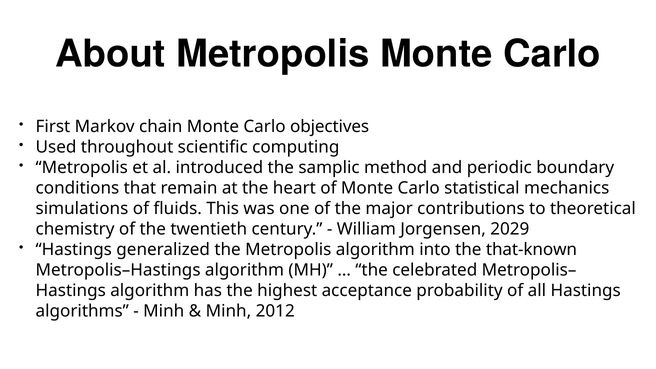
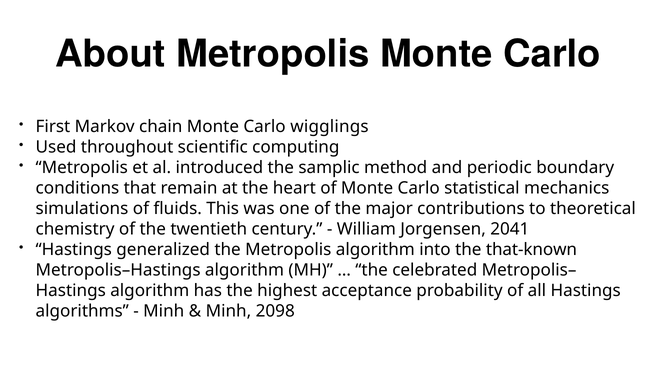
objectives: objectives -> wigglings (329, 127)
2029: 2029 -> 2041 (510, 229)
2012: 2012 -> 2098 (275, 311)
